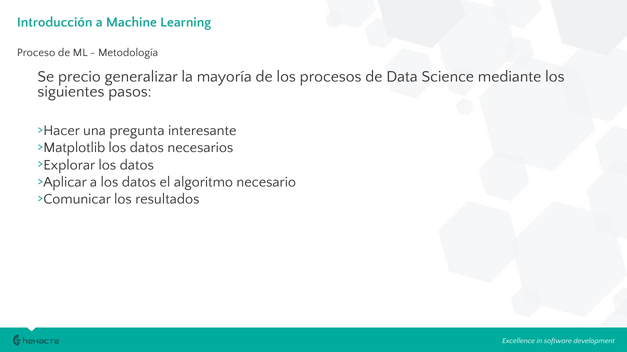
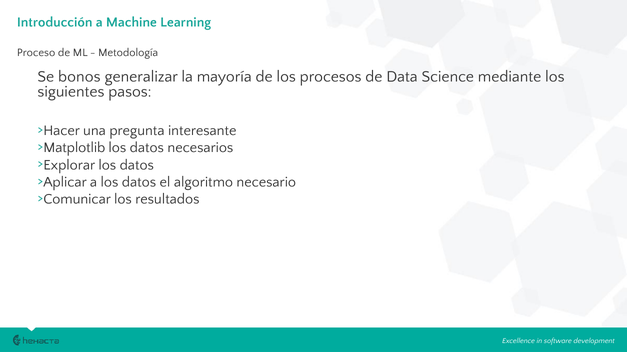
precio: precio -> bonos (79, 77)
